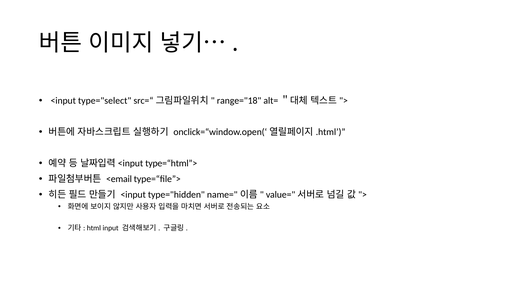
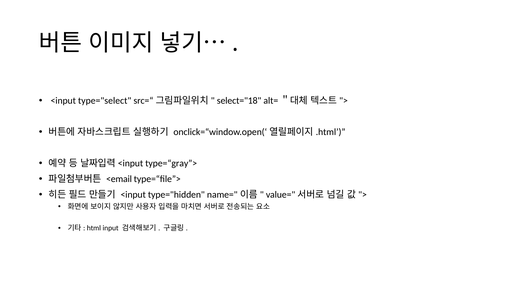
range="18: range="18 -> select="18 (239, 100)
type=“html”>: type=“html”> -> type=“gray”> (171, 163)
